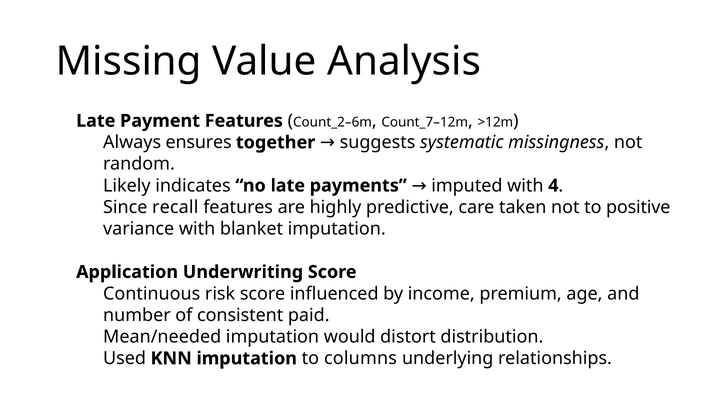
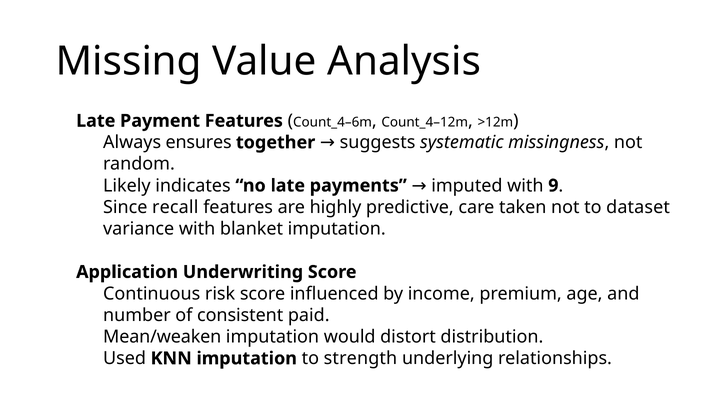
Count_2–6m: Count_2–6m -> Count_4–6m (333, 122)
Count_7–12m: Count_7–12m -> Count_4–12m (425, 122)
4: 4 -> 9 (553, 185)
positive: positive -> dataset (638, 207)
Mean/needed: Mean/needed -> Mean/weaken (162, 336)
columns: columns -> strength (360, 358)
